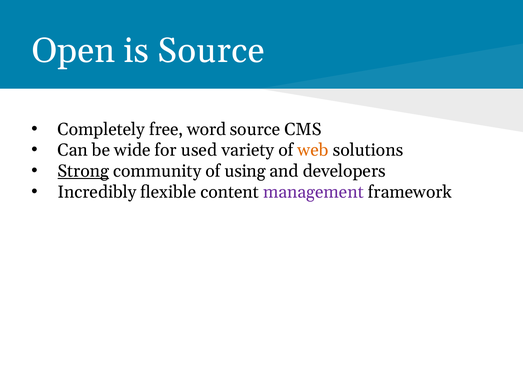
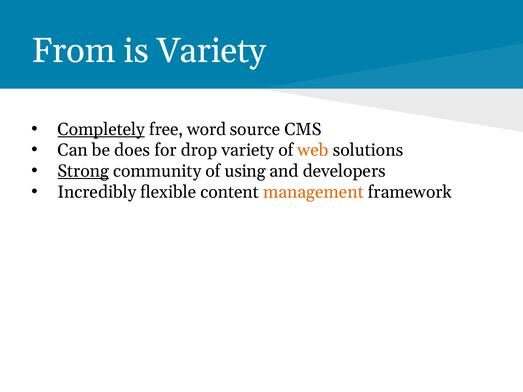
Open: Open -> From (73, 51)
is Source: Source -> Variety (211, 51)
Completely underline: none -> present (101, 129)
wide: wide -> does (132, 150)
used: used -> drop (199, 150)
management colour: purple -> orange (313, 192)
